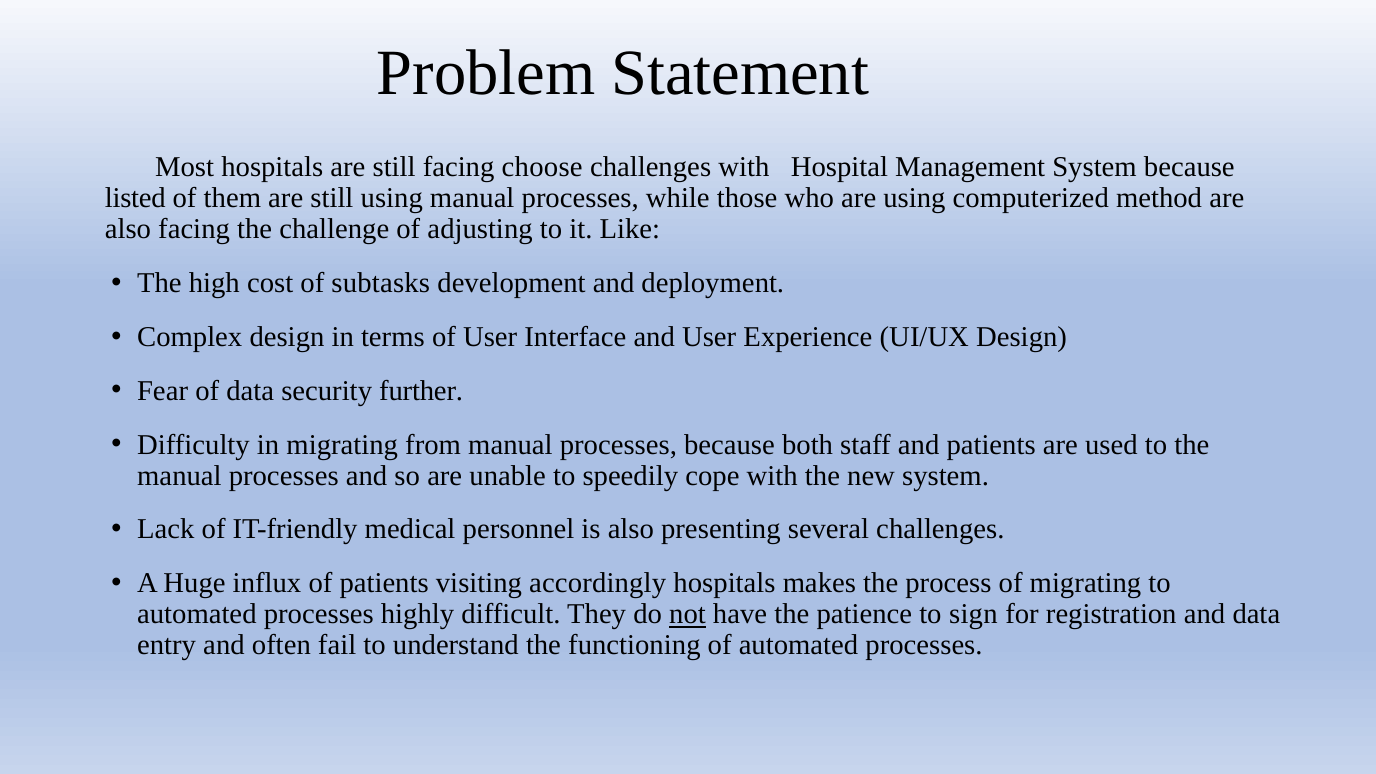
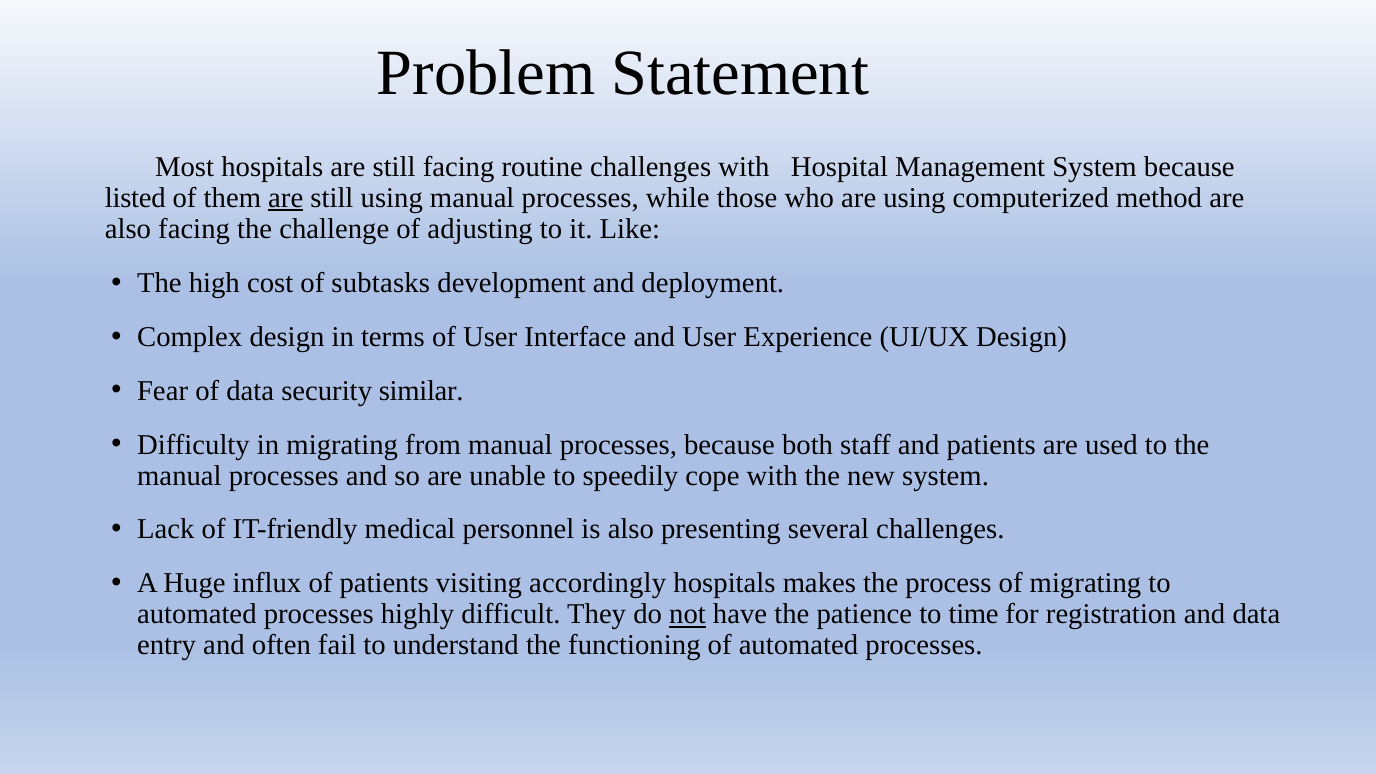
choose: choose -> routine (542, 167)
are underline: none -> present (286, 198)
further: further -> similar (421, 391)
sign: sign -> time (974, 614)
